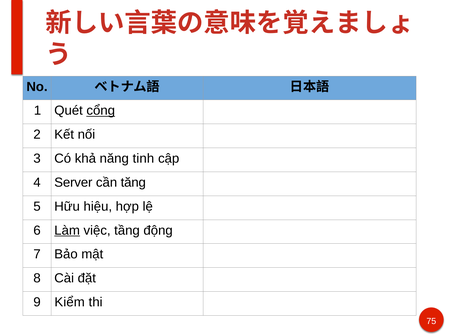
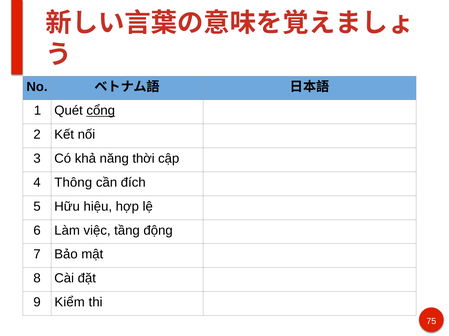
tinh: tinh -> thời (144, 159)
Server: Server -> Thông (73, 183)
tăng: tăng -> đích (133, 183)
Làm underline: present -> none (67, 231)
